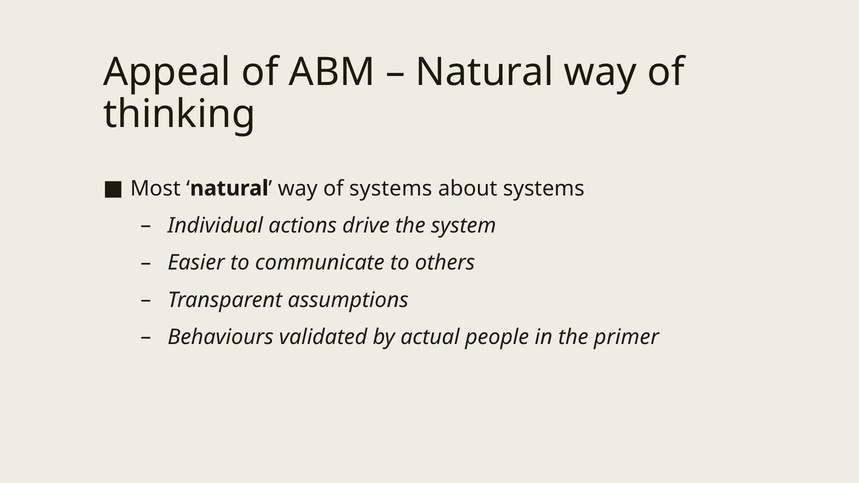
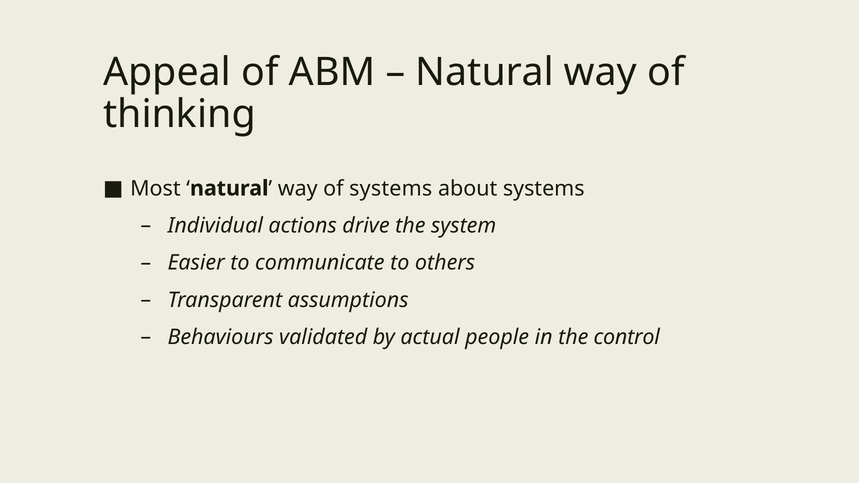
primer: primer -> control (627, 337)
